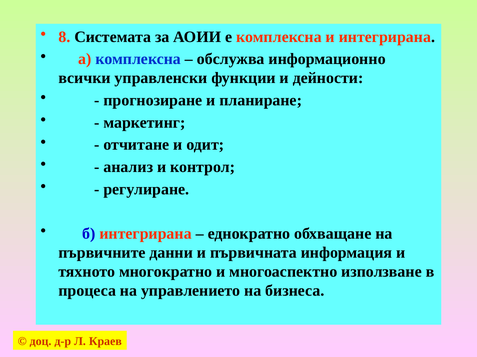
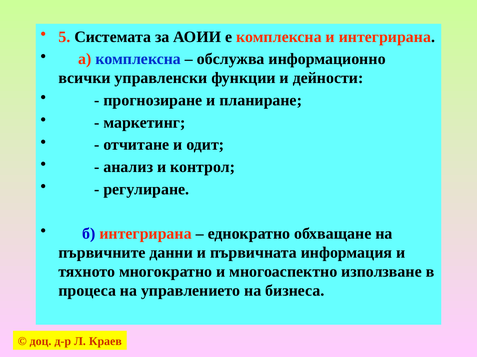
8: 8 -> 5 (64, 37)
